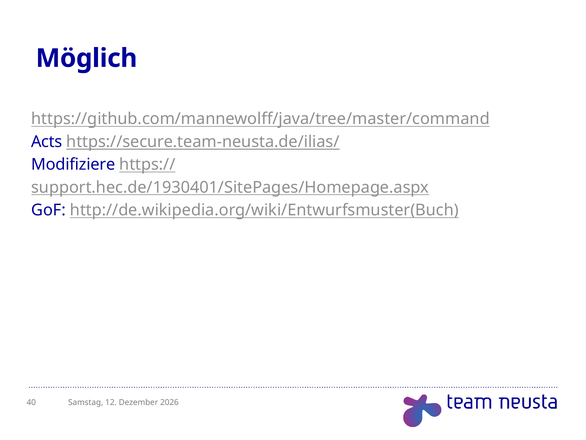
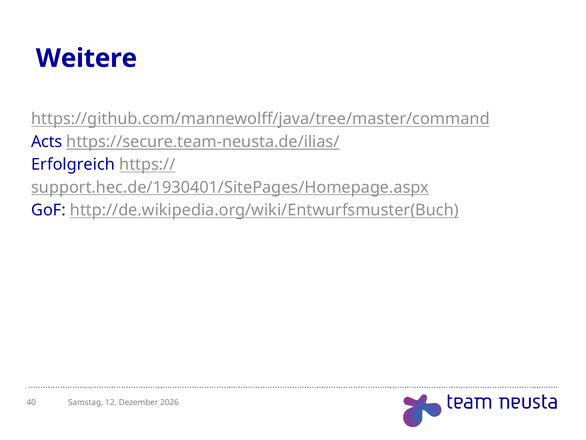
Möglich: Möglich -> Weitere (86, 58)
Modifiziere: Modifiziere -> Erfolgreich (73, 164)
